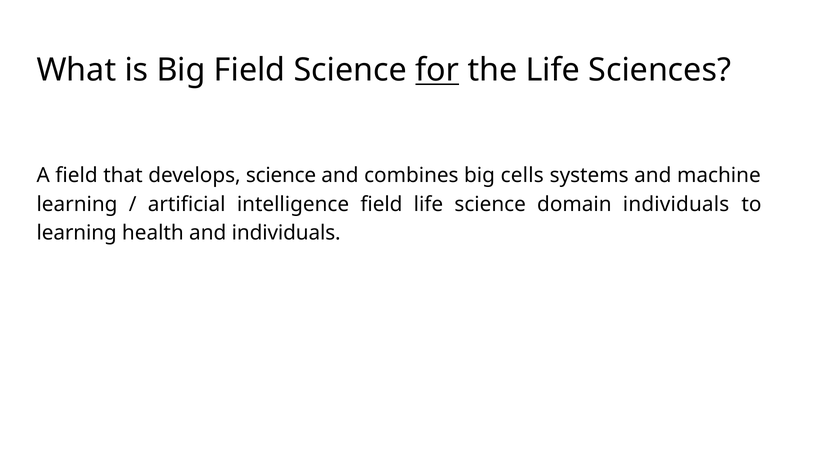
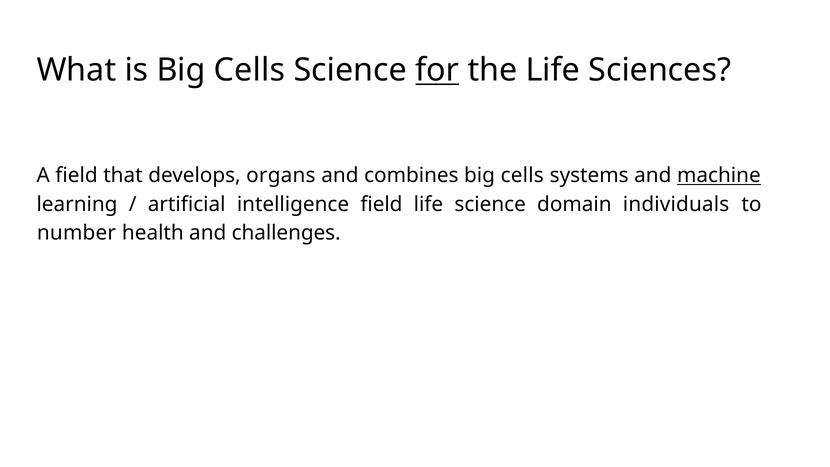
is Big Field: Field -> Cells (250, 70)
develops science: science -> organs (281, 176)
machine underline: none -> present (719, 176)
learning: learning -> number (77, 233)
and individuals: individuals -> challenges (286, 233)
